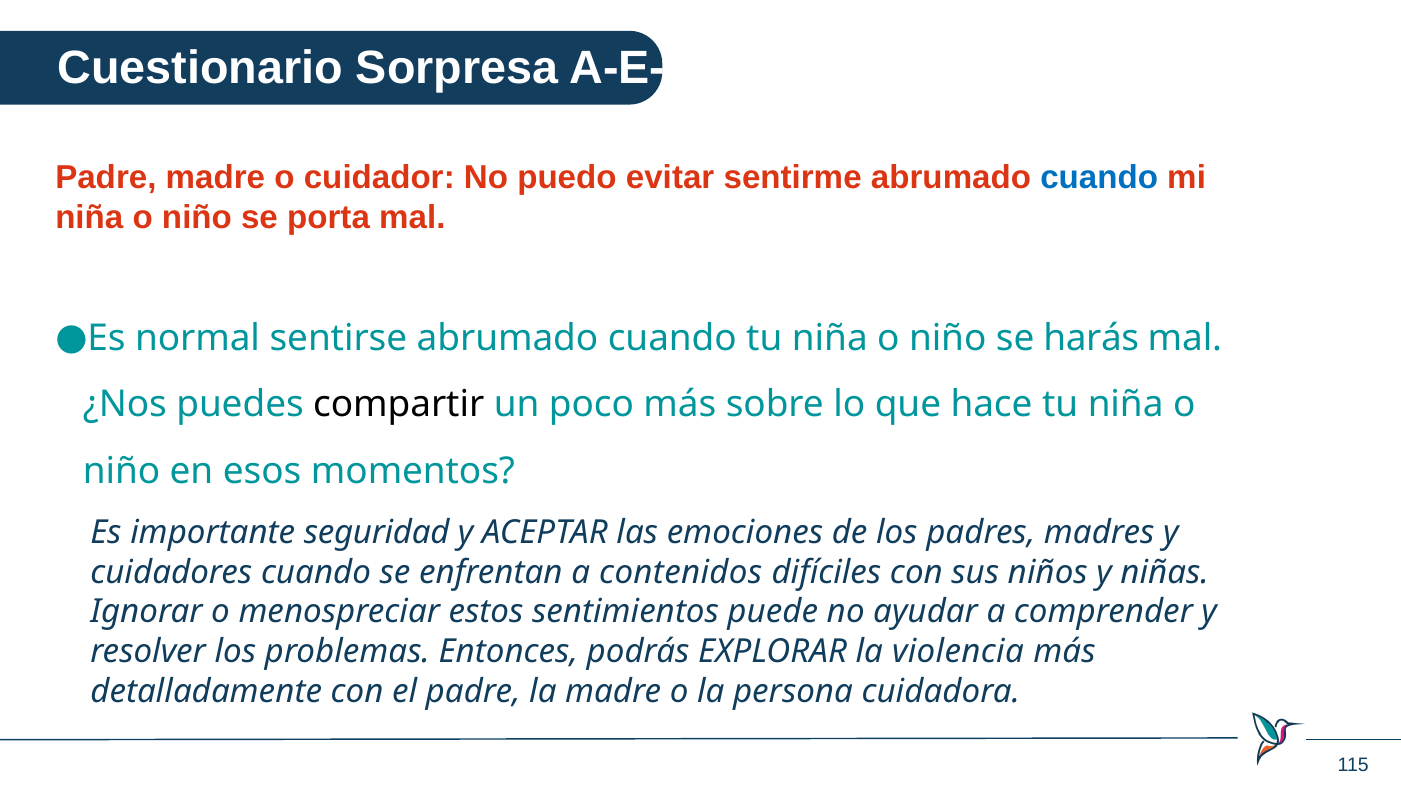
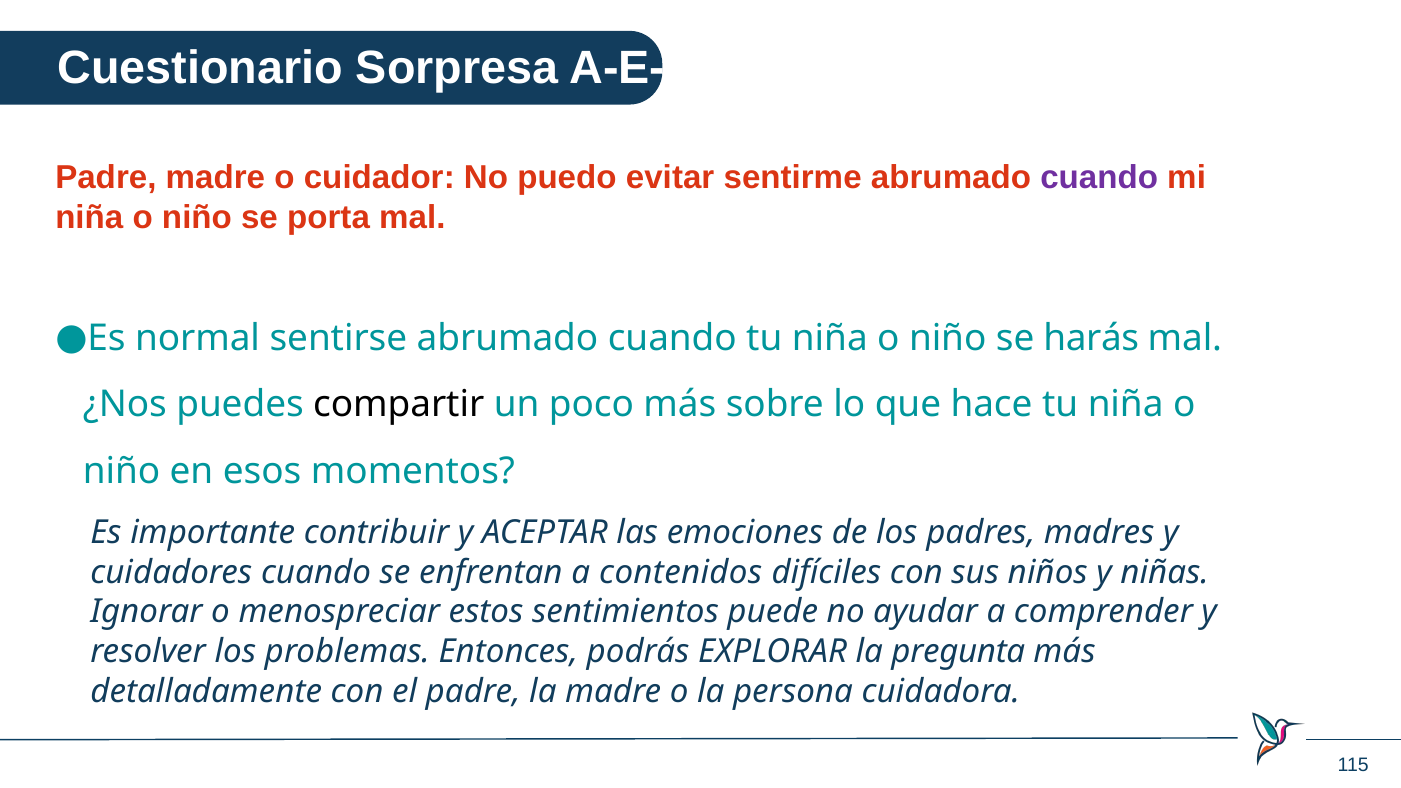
cuando colour: blue -> purple (1099, 178)
seguridad: seguridad -> contribuir (377, 532)
violencia: violencia -> pregunta (958, 652)
